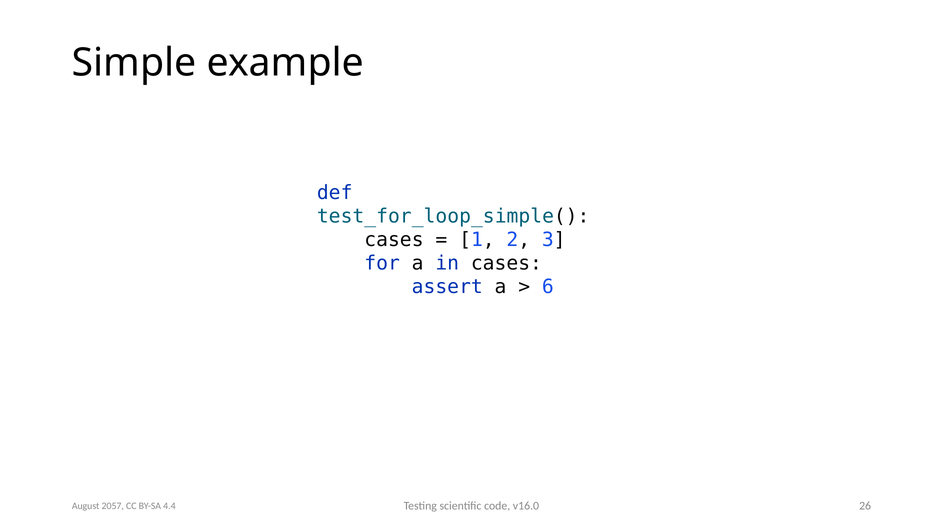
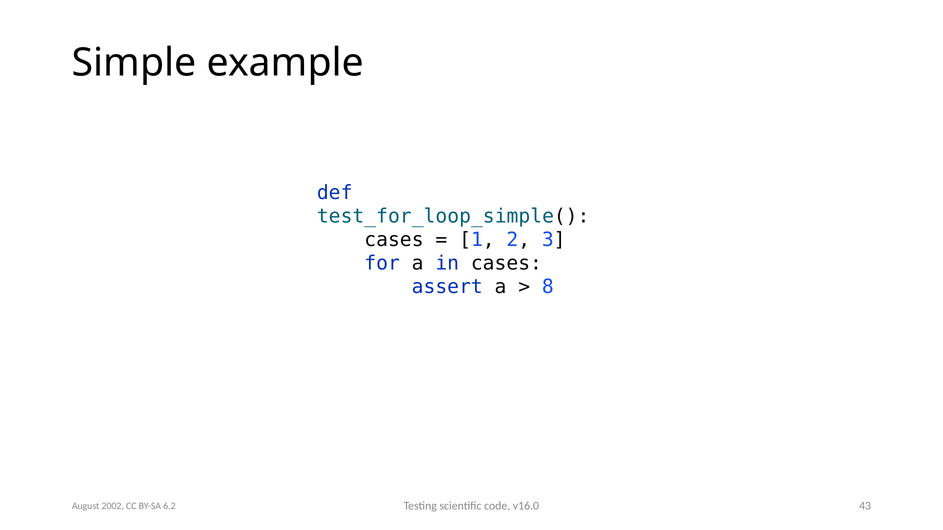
6: 6 -> 8 (548, 287)
26: 26 -> 43 (865, 506)
2057: 2057 -> 2002 (113, 506)
4.4: 4.4 -> 6.2 (169, 506)
